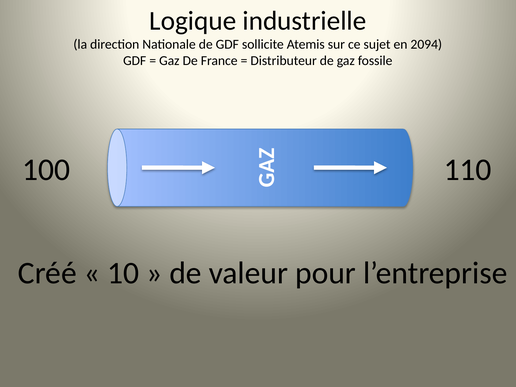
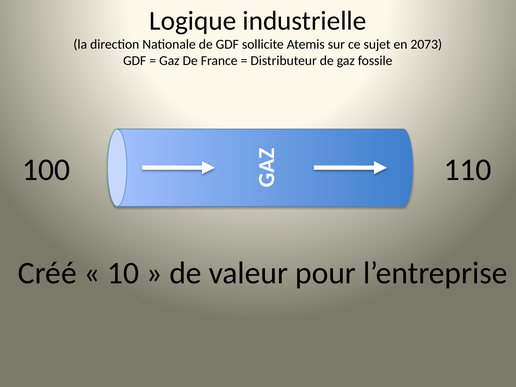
2094: 2094 -> 2073 (426, 44)
